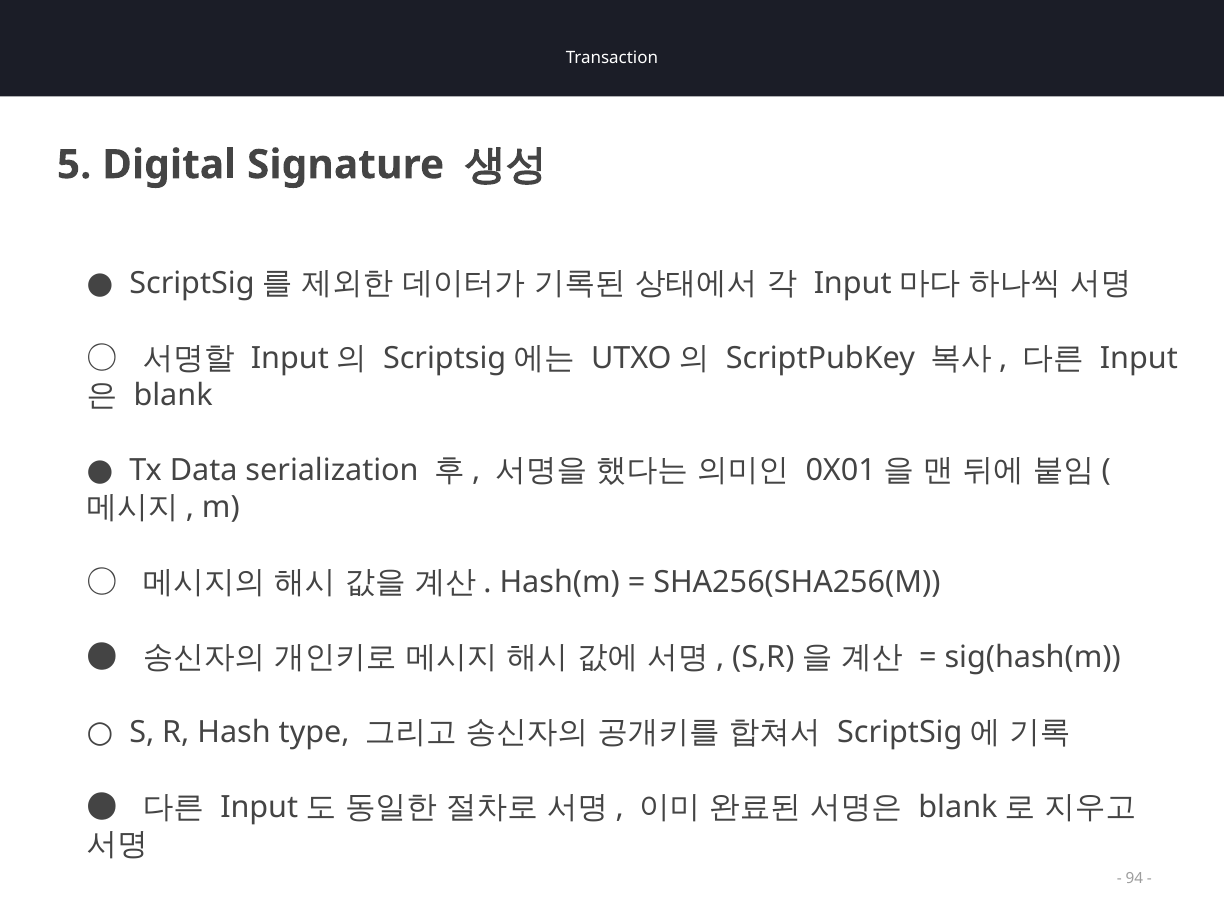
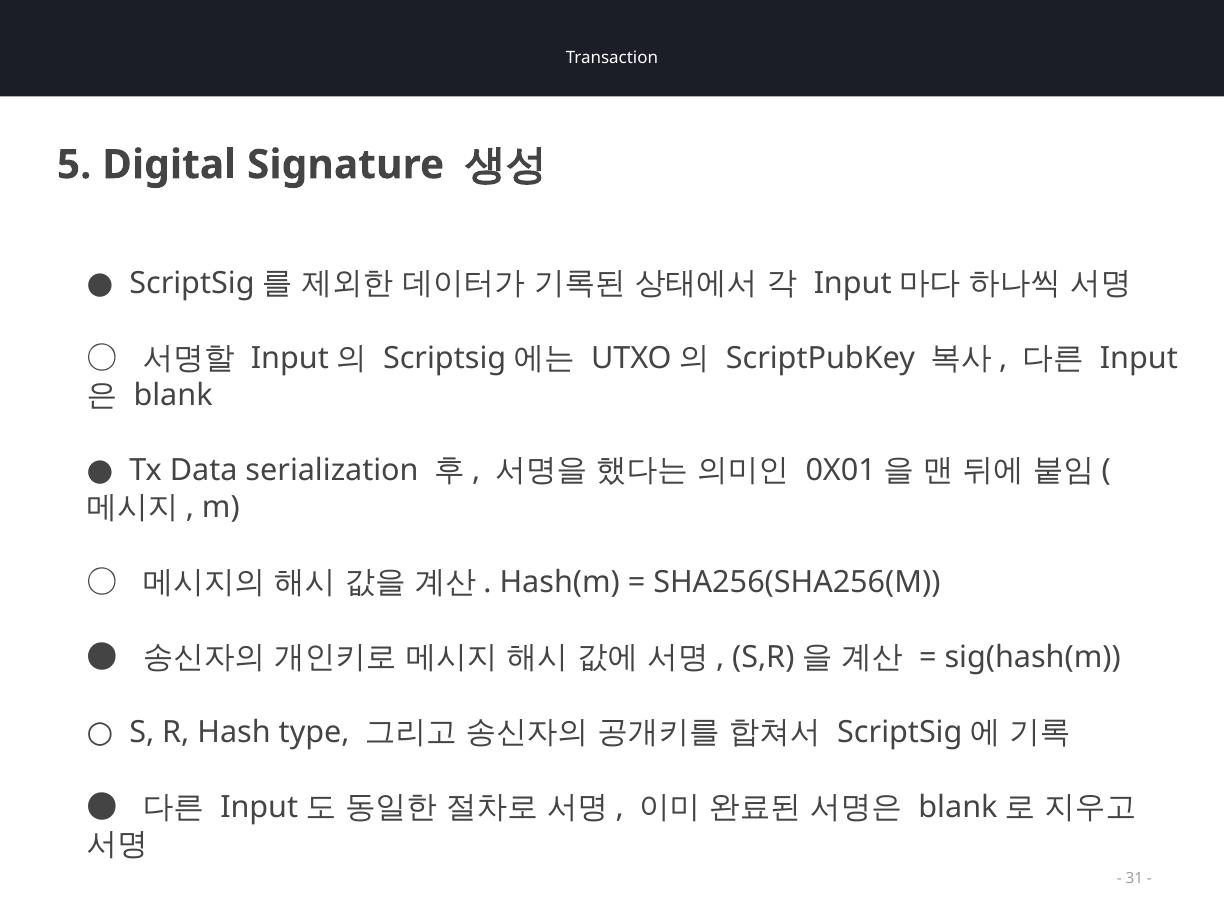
94: 94 -> 31 (1134, 878)
